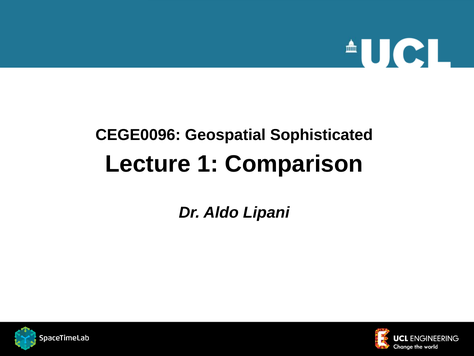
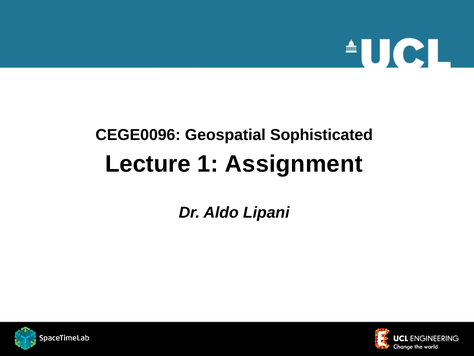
Comparison: Comparison -> Assignment (294, 164)
